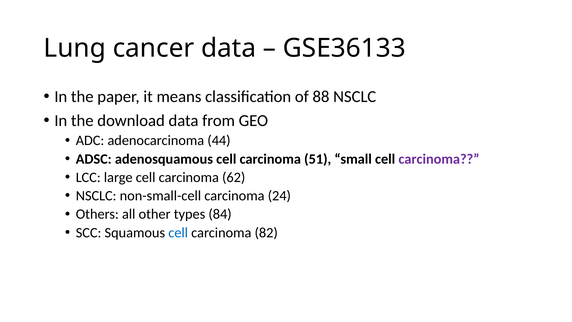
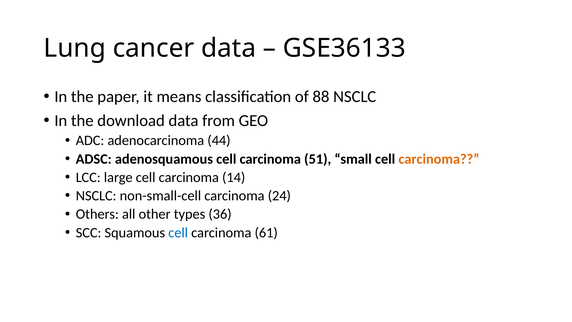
carcinoma colour: purple -> orange (439, 159)
62: 62 -> 14 (234, 177)
84: 84 -> 36 (220, 214)
82: 82 -> 61 (266, 232)
